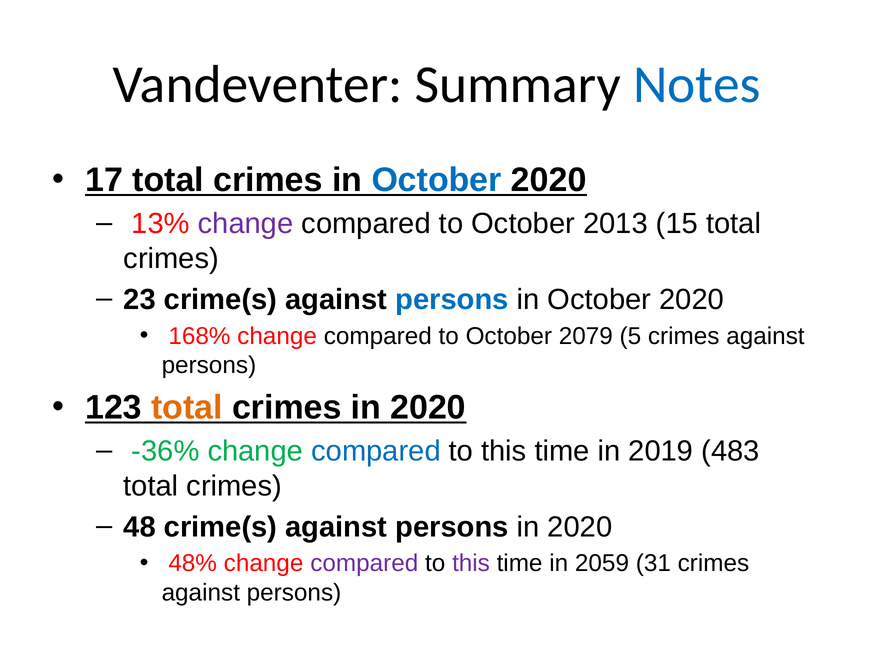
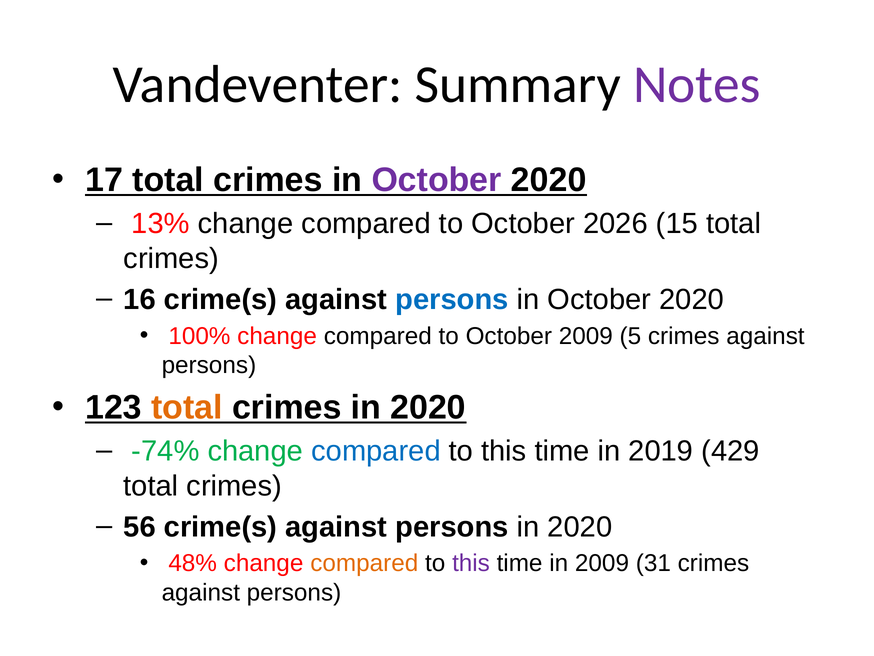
Notes colour: blue -> purple (697, 85)
October colour: blue -> purple (437, 180)
change colour: purple -> black (246, 223)
2013: 2013 -> 2026 (615, 223)
23: 23 -> 16 (140, 299)
168%: 168% -> 100% (199, 336)
October 2079: 2079 -> 2009 (586, 336)
-36%: -36% -> -74% (165, 451)
483: 483 -> 429 (730, 451)
48: 48 -> 56 (140, 526)
compared colour: purple -> orange (364, 563)
in 2059: 2059 -> 2009 (602, 563)
